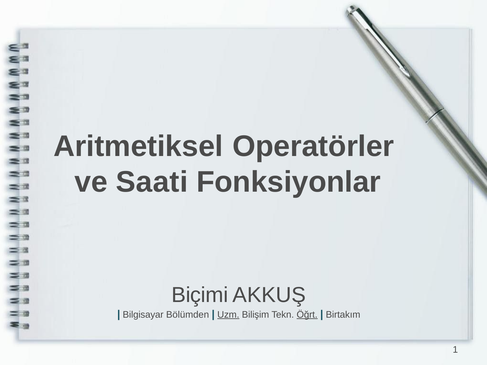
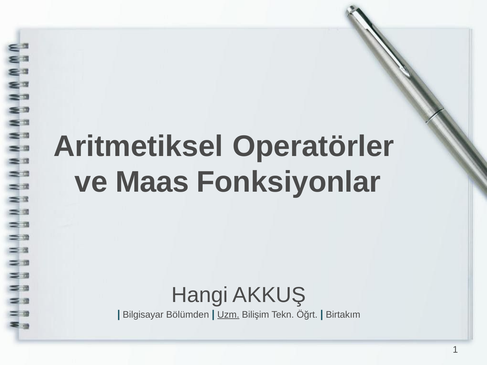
Saati: Saati -> Maas (152, 182)
Biçimi: Biçimi -> Hangi (200, 295)
Öğrt underline: present -> none (307, 315)
